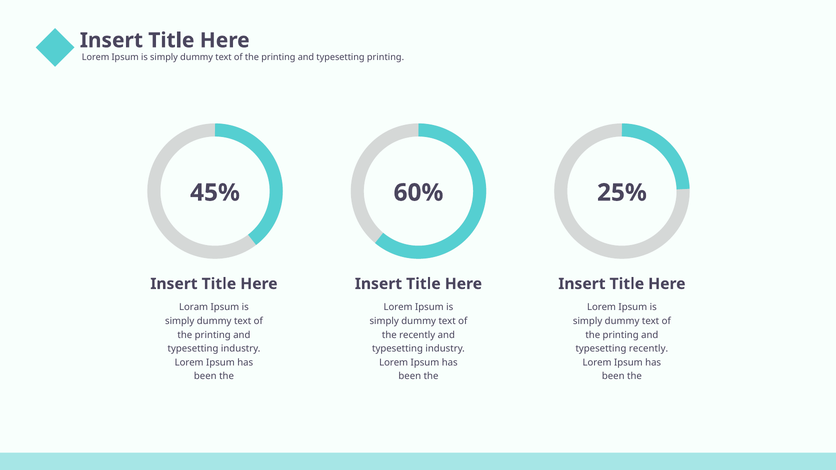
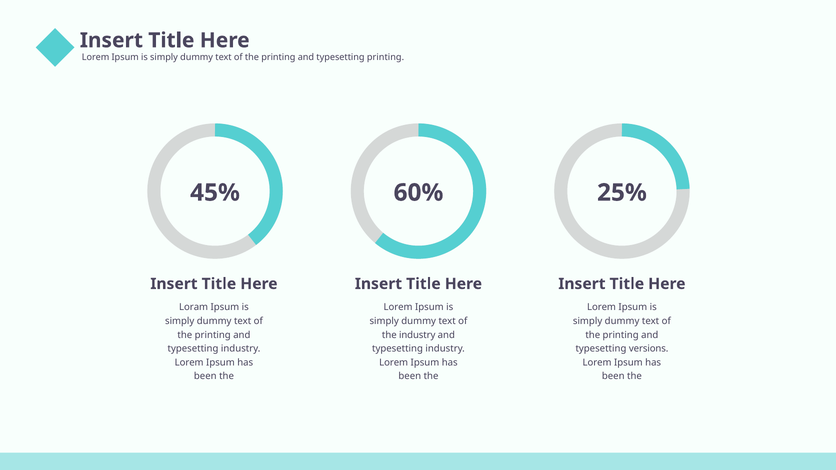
the recently: recently -> industry (417, 335)
typesetting recently: recently -> versions (649, 349)
